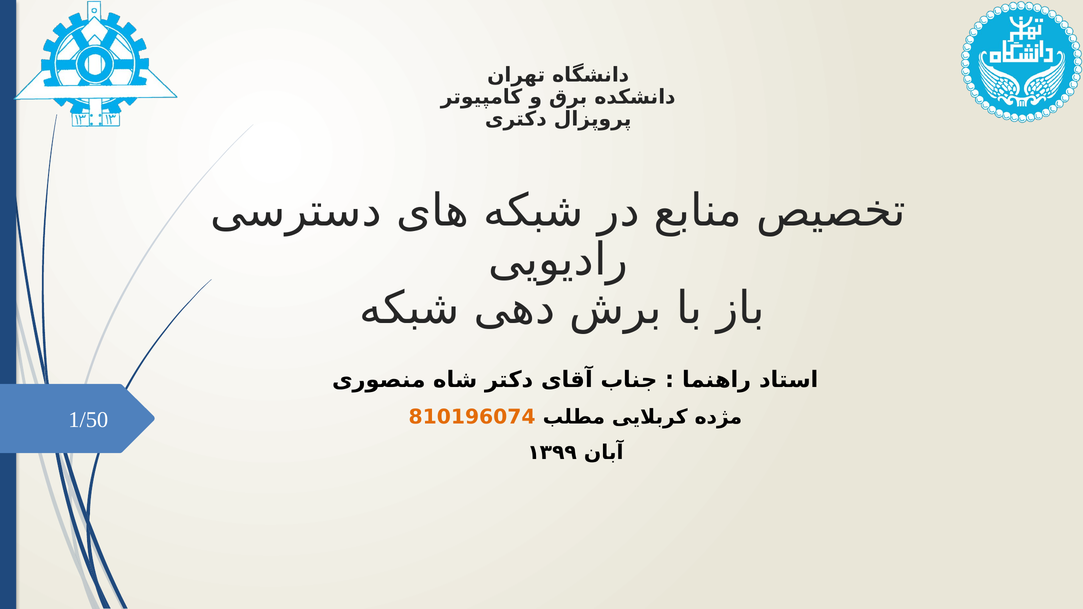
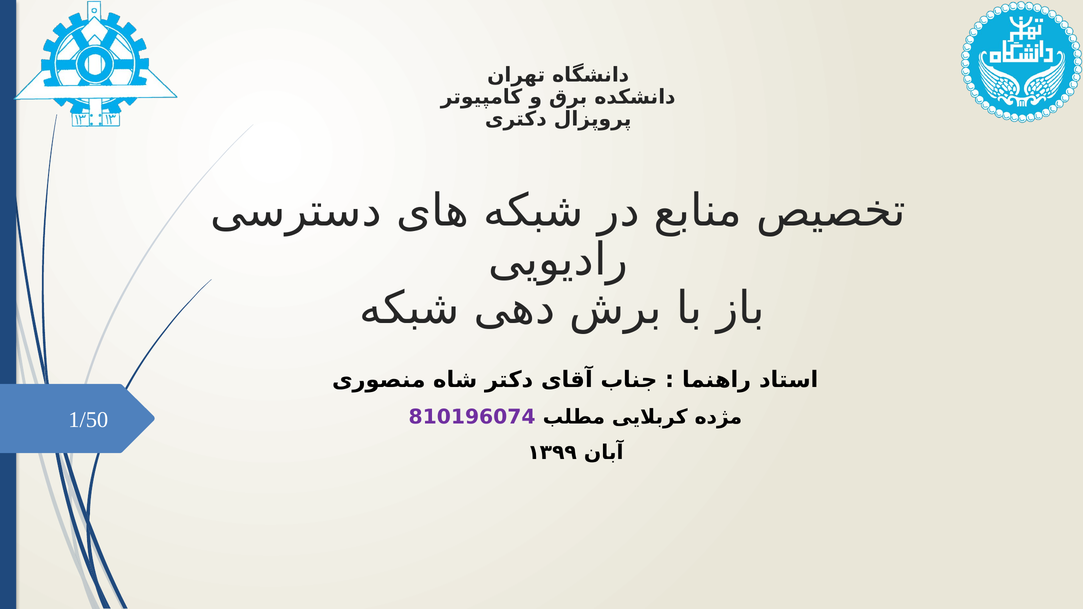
810196074 colour: orange -> purple (472, 417)
